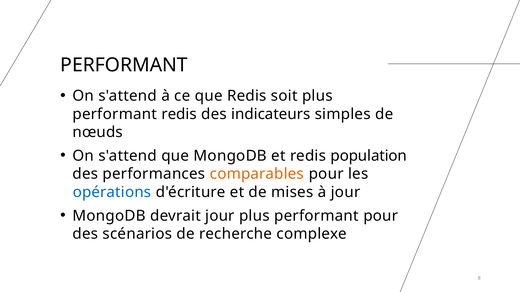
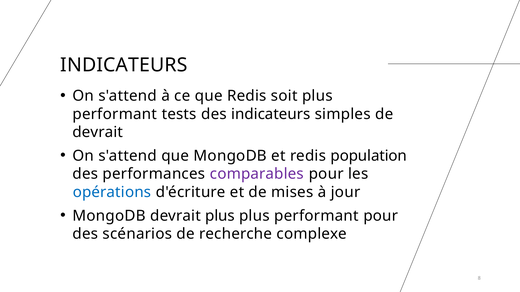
PERFORMANT: PERFORMANT -> INDICATEURS (124, 65)
performant redis: redis -> tests (179, 114)
nœuds: nœuds -> devrait (98, 132)
comparables colour: orange -> purple (257, 174)
devrait jour: jour -> plus (220, 216)
